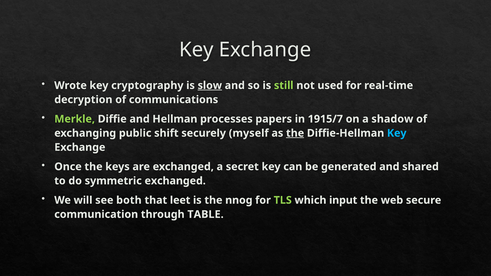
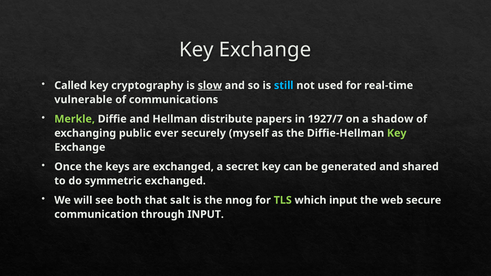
Wrote: Wrote -> Called (71, 86)
still colour: light green -> light blue (284, 86)
decryption: decryption -> vulnerable (83, 100)
processes: processes -> distribute (226, 119)
1915/7: 1915/7 -> 1927/7 (325, 119)
shift: shift -> ever (166, 133)
the underline: present -> none (295, 133)
Key colour: light blue -> light green (397, 133)
leet: leet -> salt (180, 200)
through TABLE: TABLE -> INPUT (206, 214)
